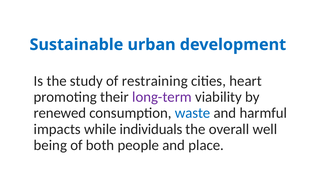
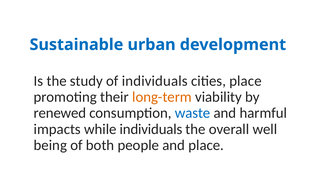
of restraining: restraining -> individuals (155, 81)
cities heart: heart -> place (245, 81)
long-term colour: purple -> orange (162, 97)
